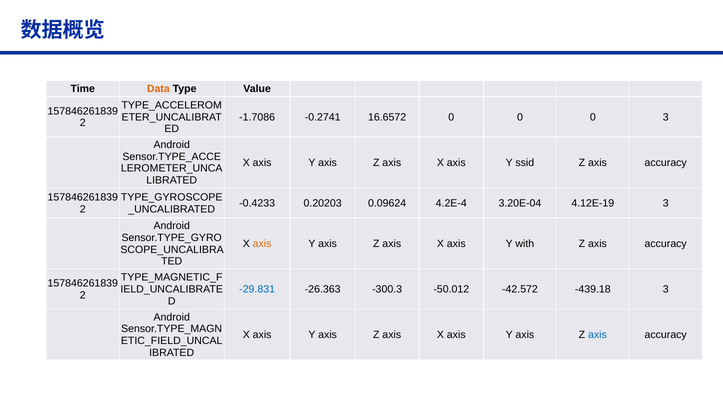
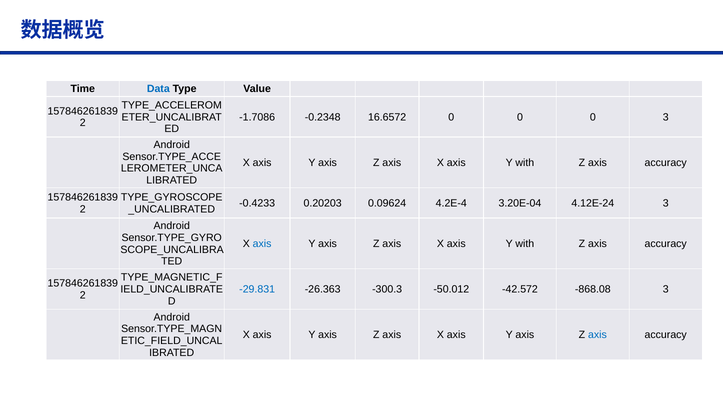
Data colour: orange -> blue (158, 89)
-0.2741: -0.2741 -> -0.2348 (323, 117)
ssid: ssid -> with (525, 163)
4.12E-19: 4.12E-19 -> 4.12E-24 (593, 203)
axis colour: orange -> blue (262, 244)
-439.18: -439.18 -> -868.08 (593, 290)
